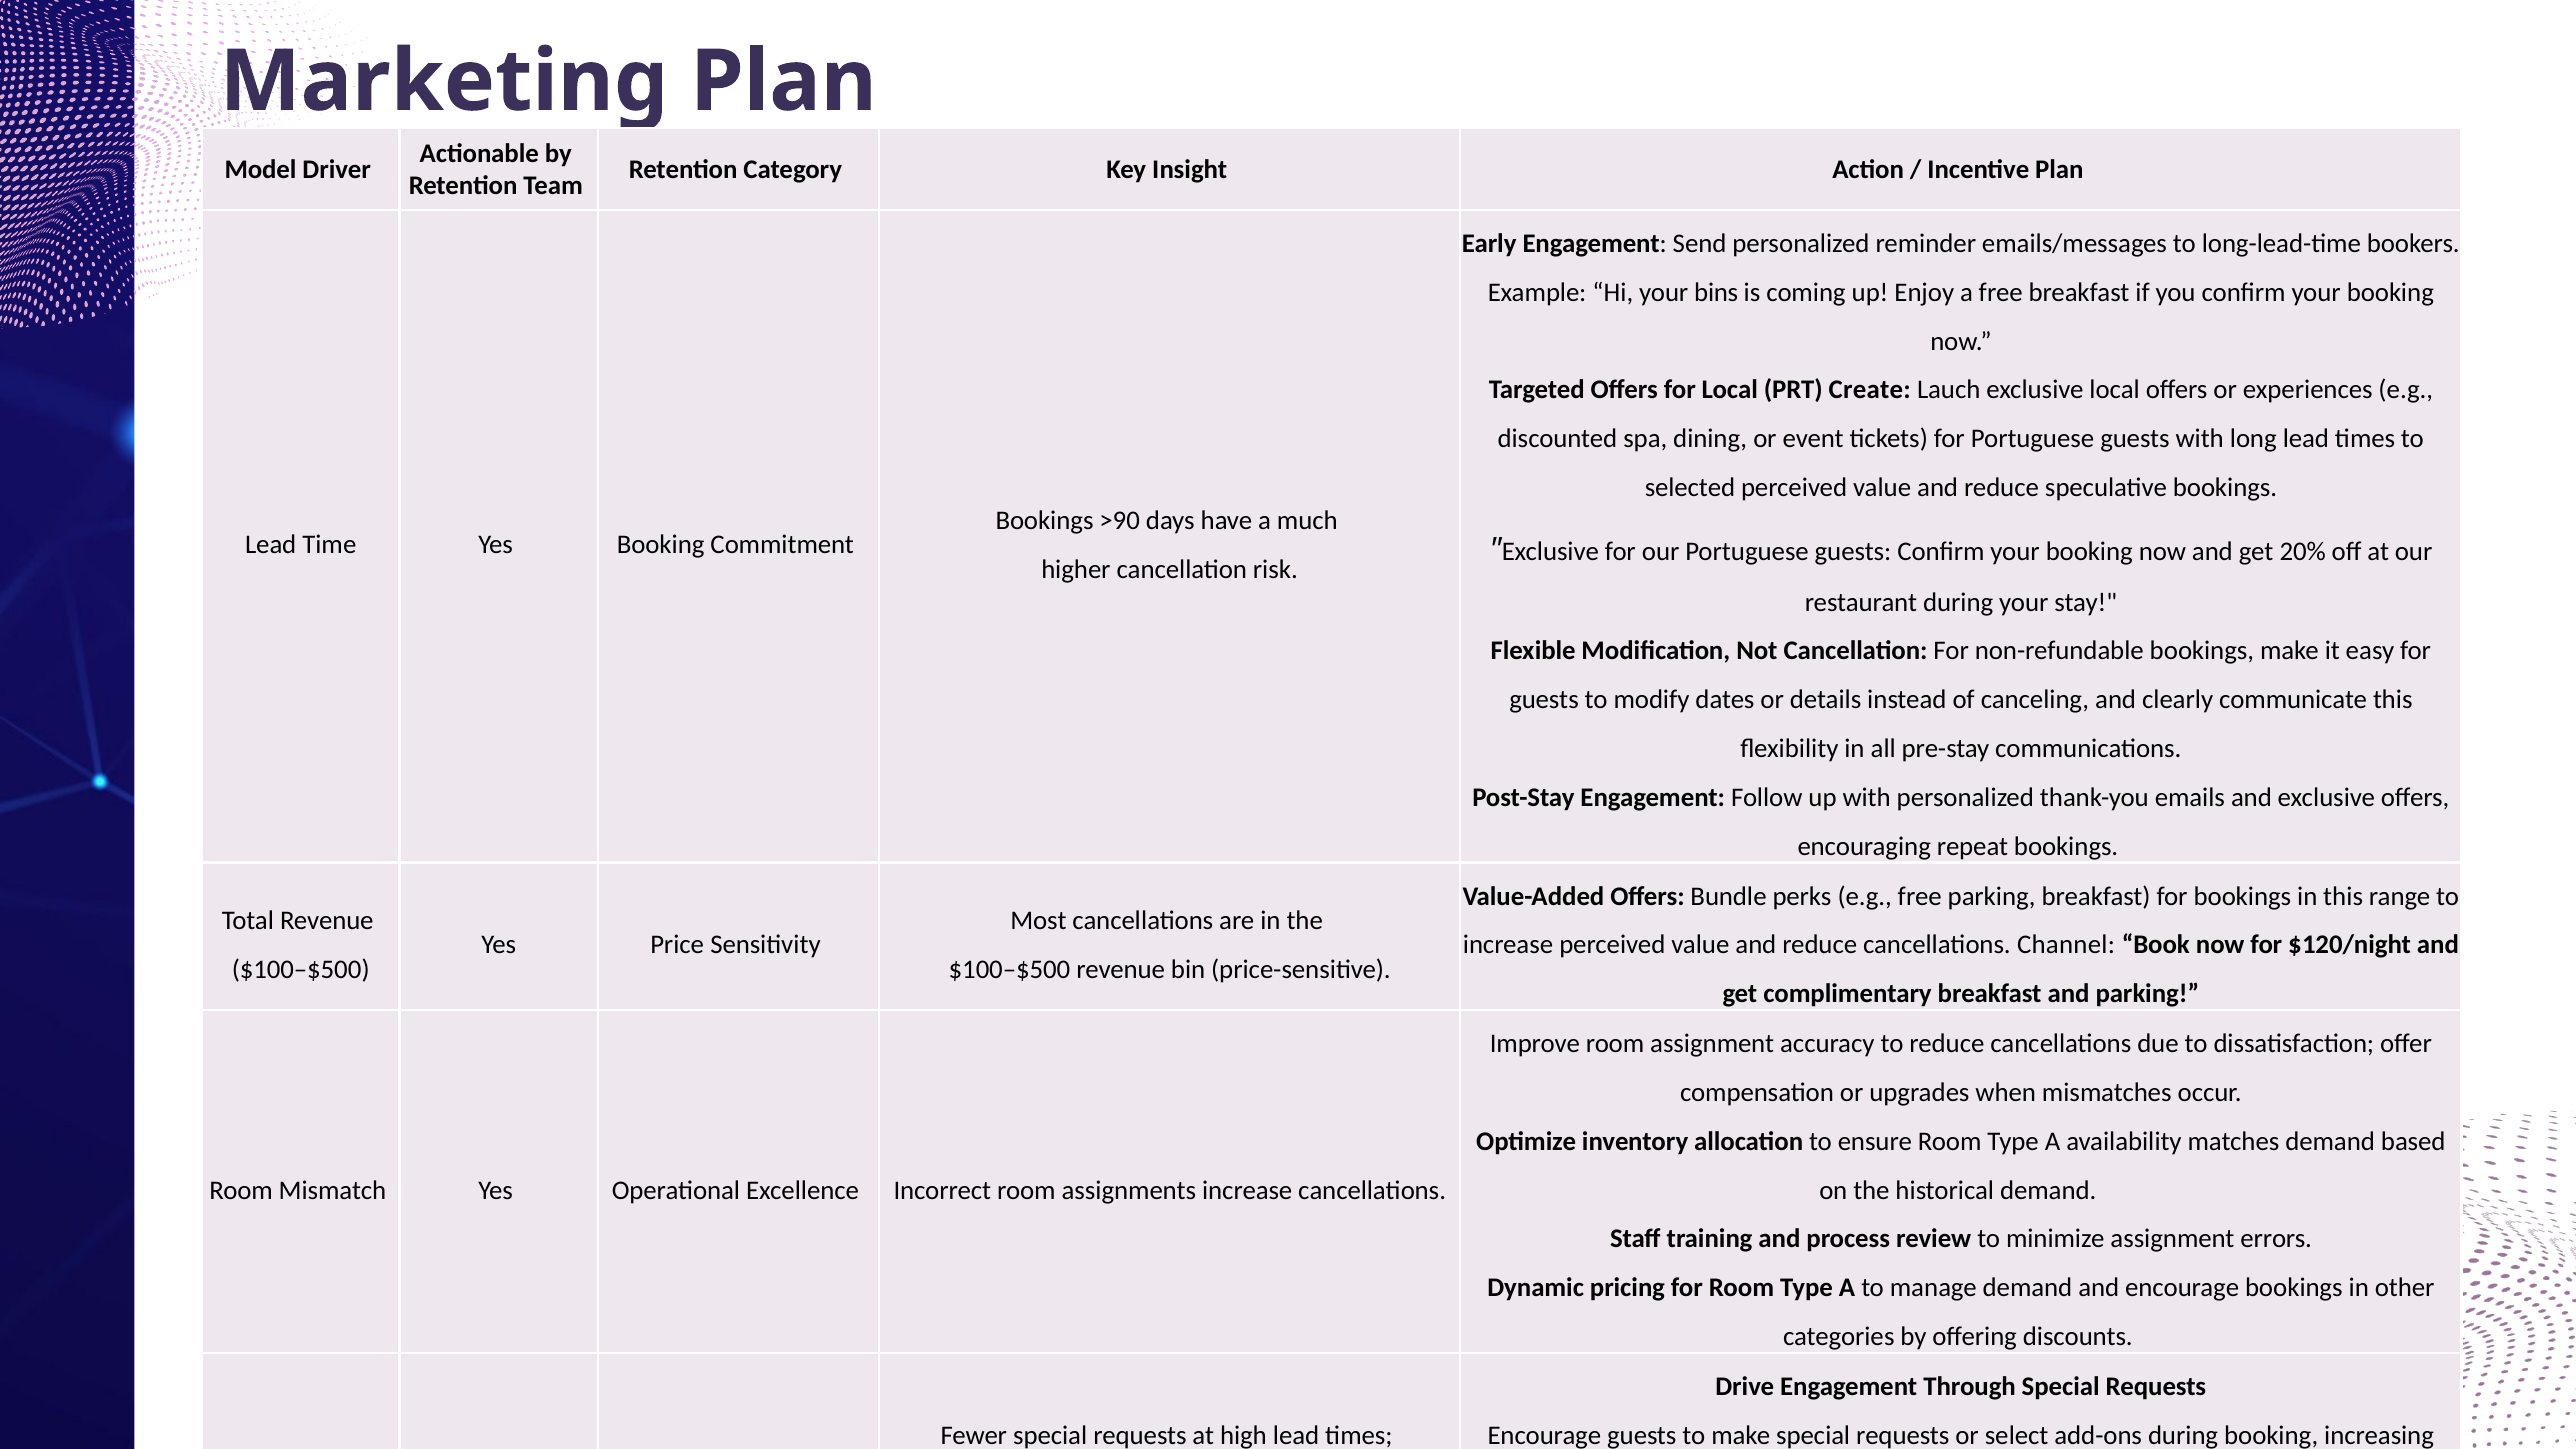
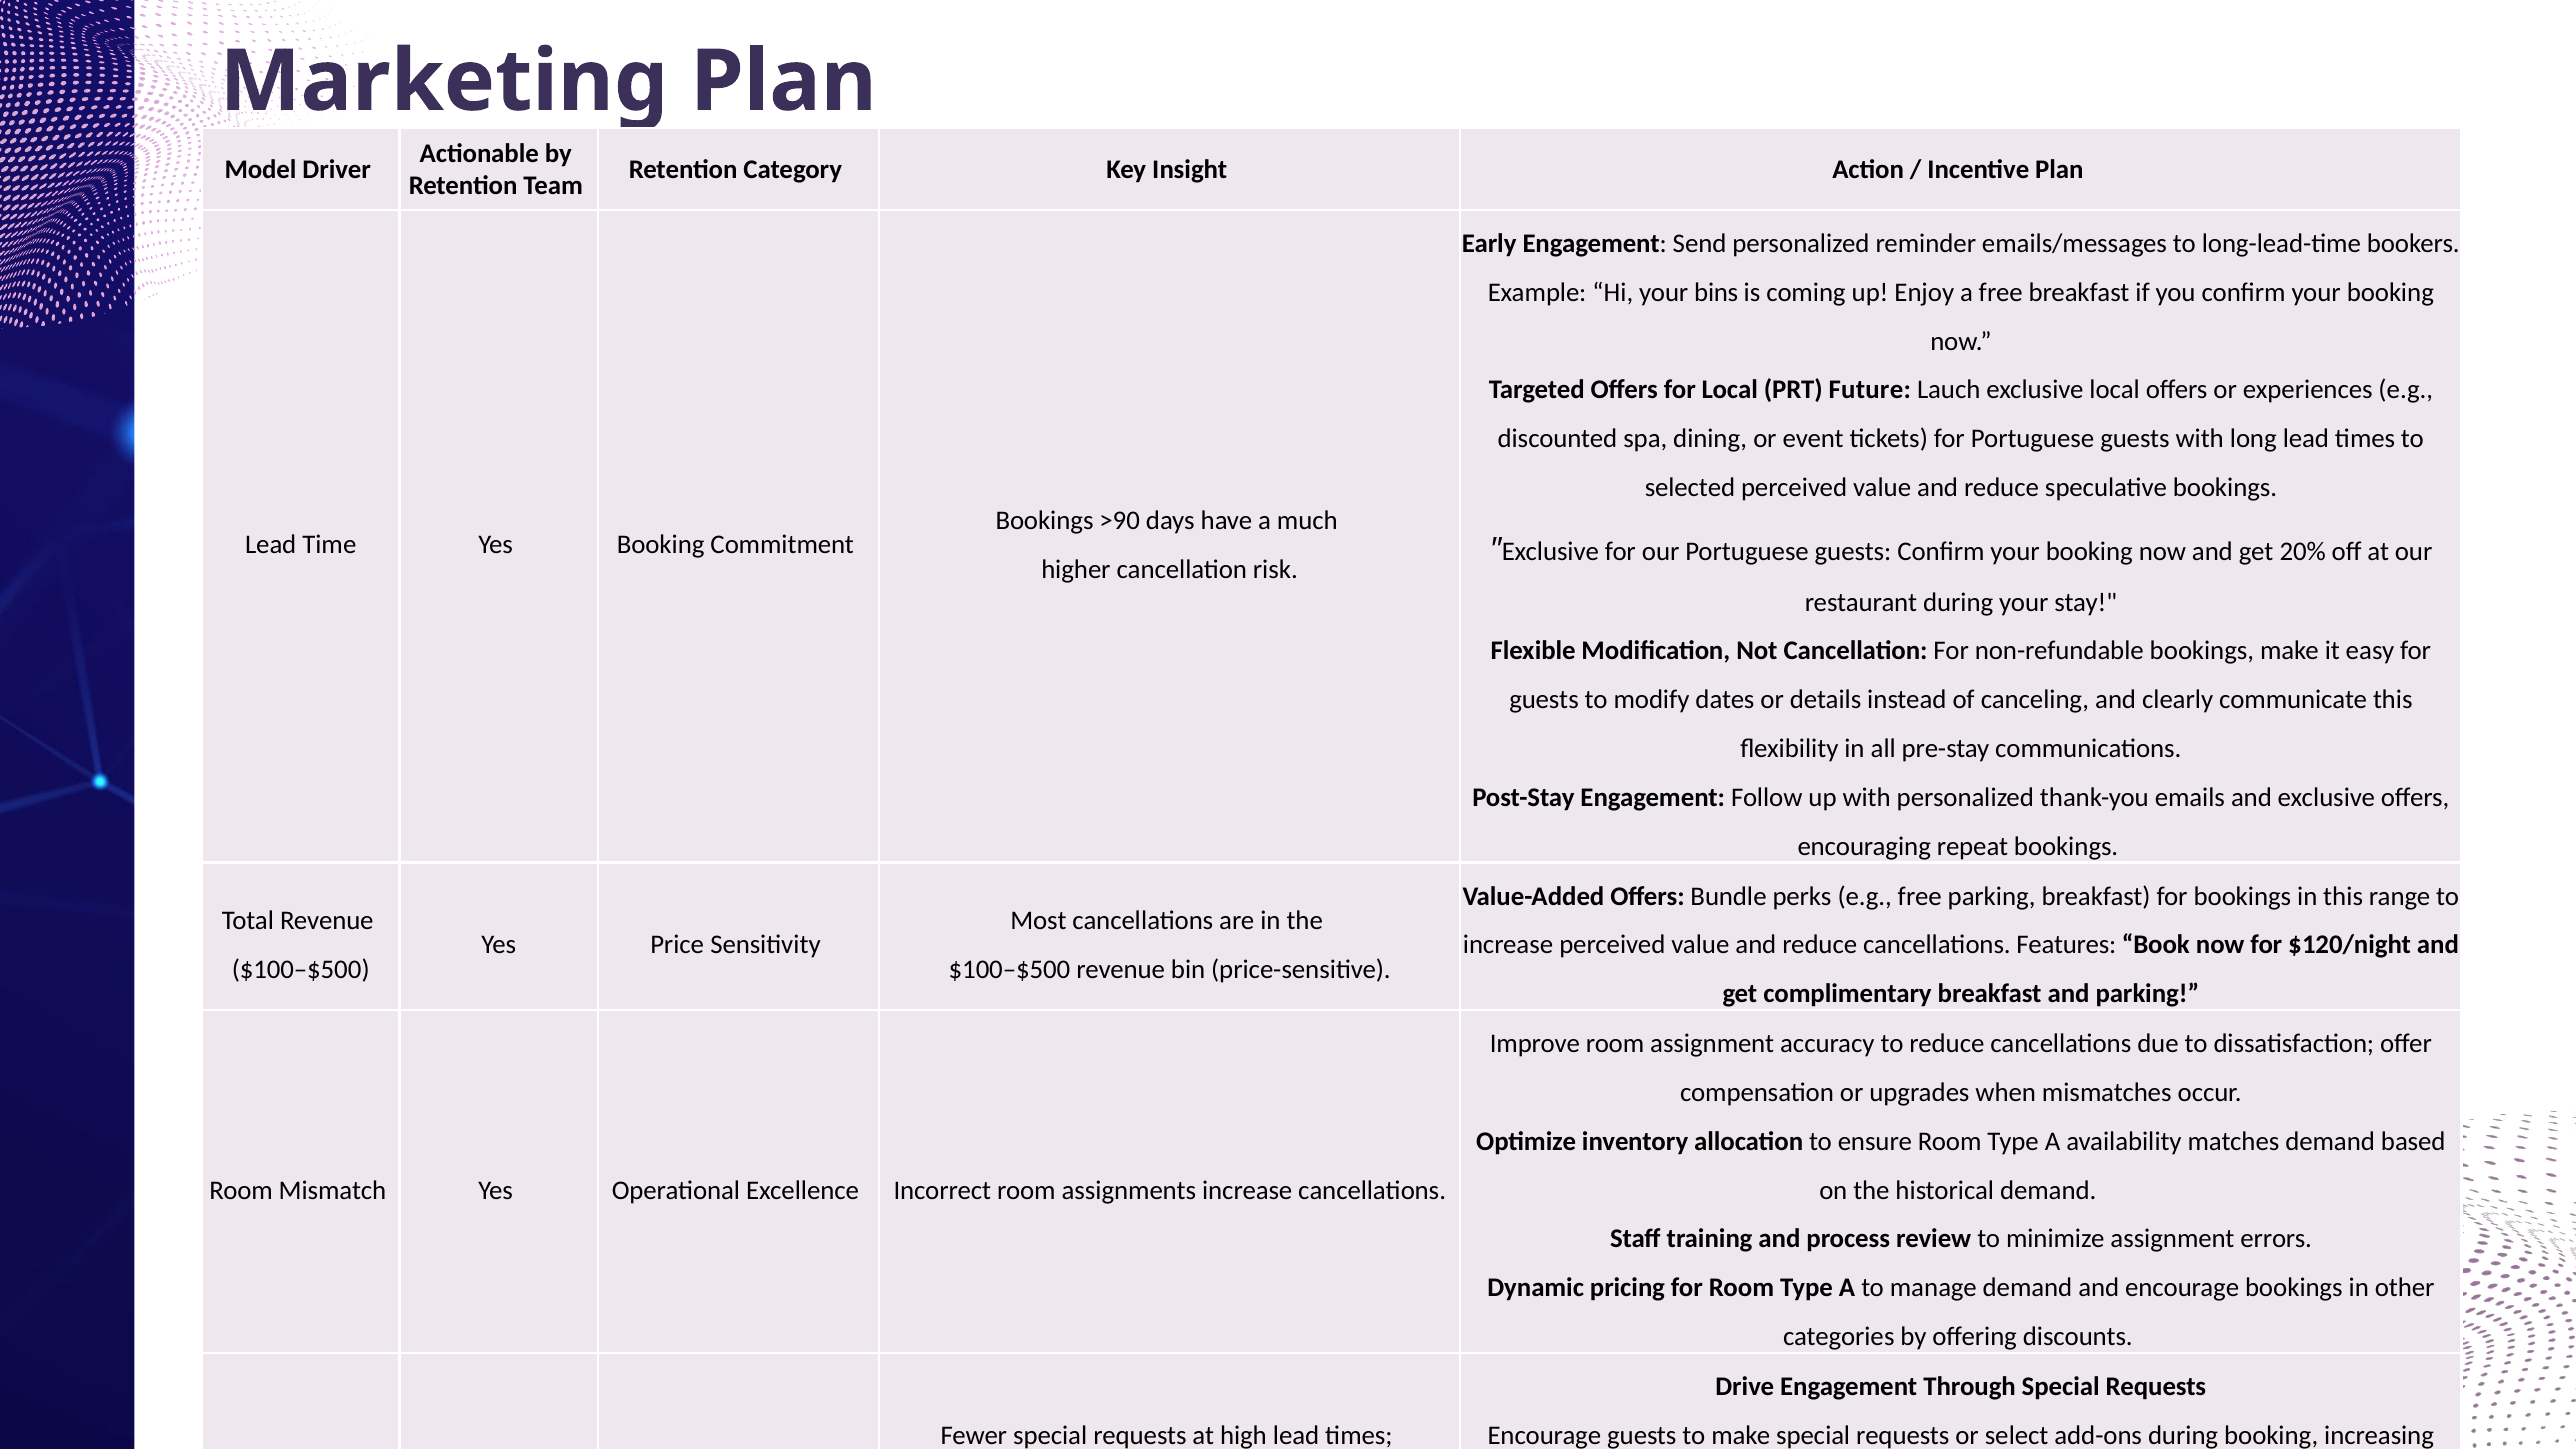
PRT Create: Create -> Future (1870, 390)
Channel: Channel -> Features (2066, 945)
